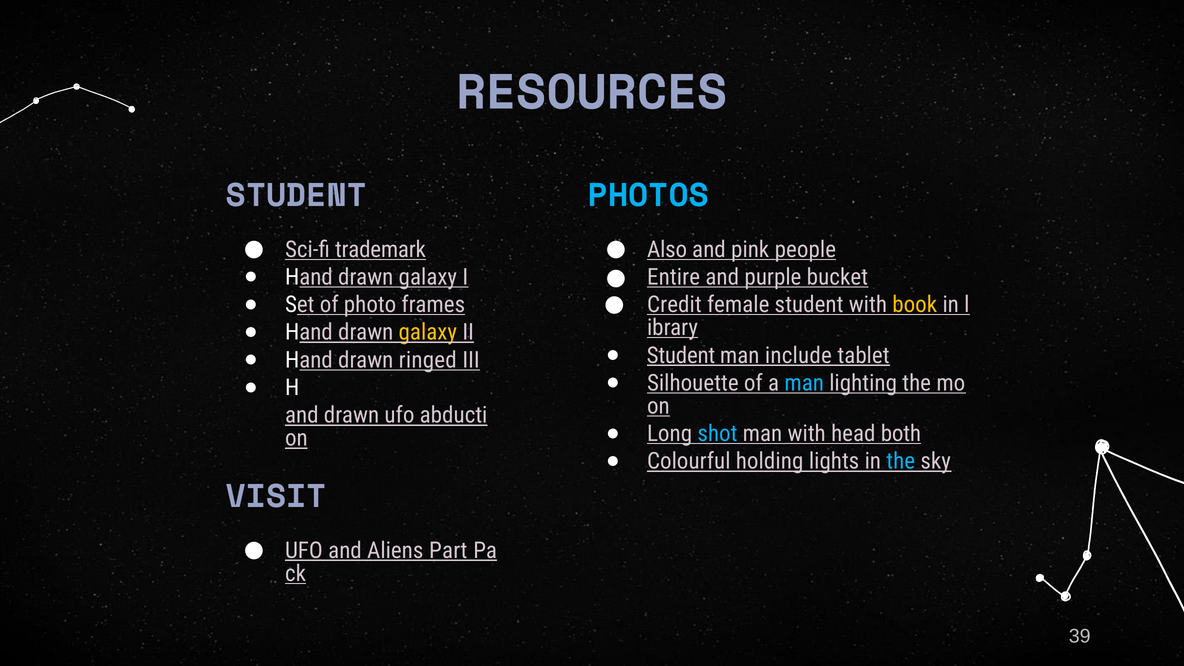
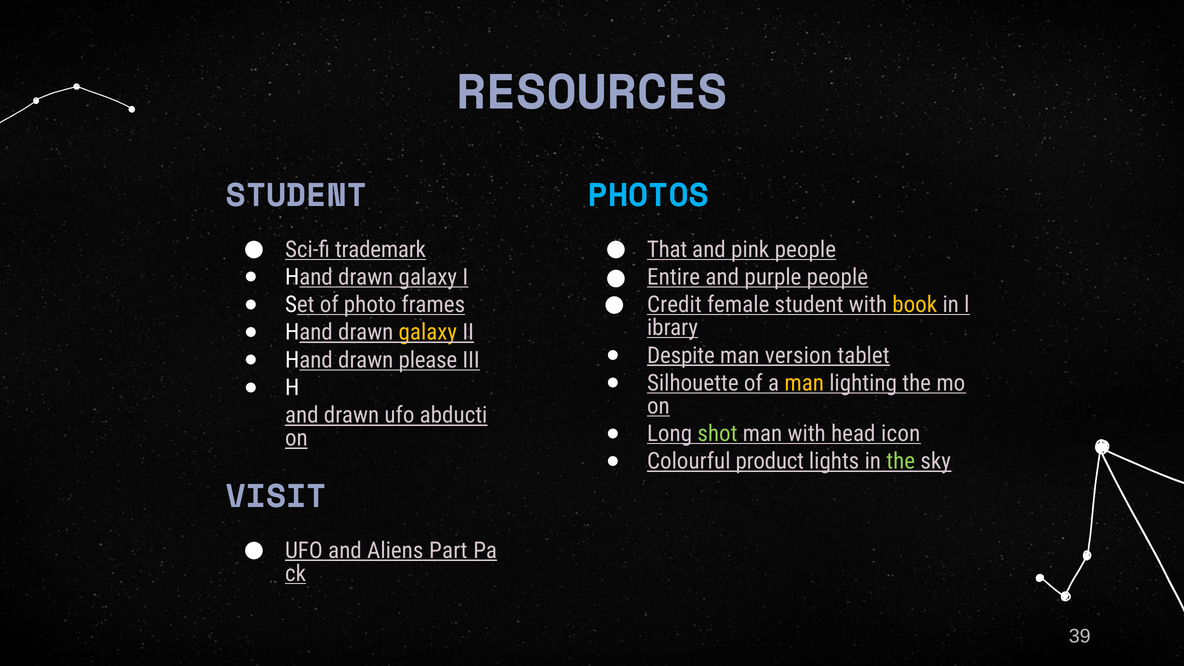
Also: Also -> That (667, 249)
purple bucket: bucket -> people (837, 277)
Student: Student -> Despite (681, 355)
include: include -> version (798, 355)
ringed: ringed -> please (428, 360)
man colour: light blue -> yellow (804, 383)
shot colour: light blue -> light green (717, 434)
both: both -> icon (901, 434)
holding: holding -> product (770, 461)
the colour: light blue -> light green (901, 461)
